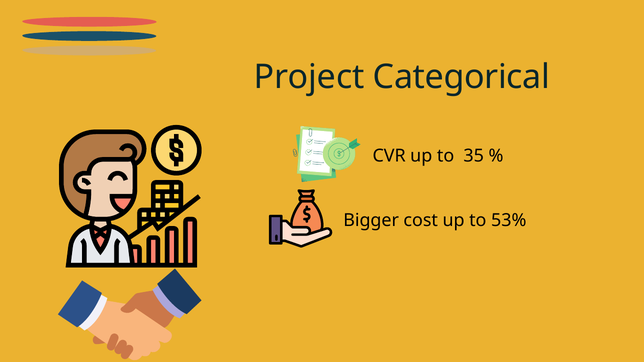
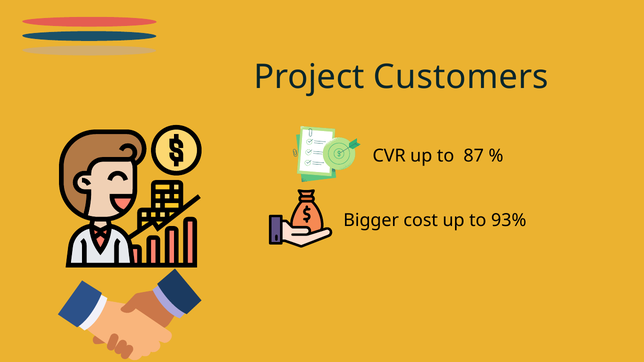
Categorical: Categorical -> Customers (461, 77)
35: 35 -> 87 (474, 156)
53%: 53% -> 93% (509, 221)
